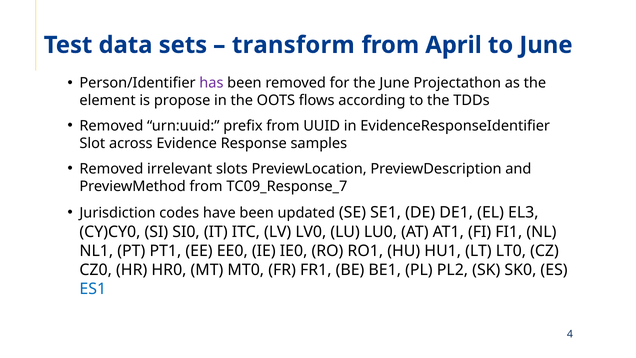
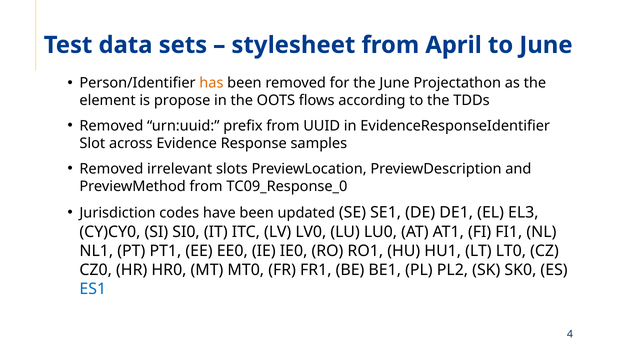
transform: transform -> stylesheet (293, 45)
has colour: purple -> orange (211, 83)
TC09_Response_7: TC09_Response_7 -> TC09_Response_0 (287, 186)
